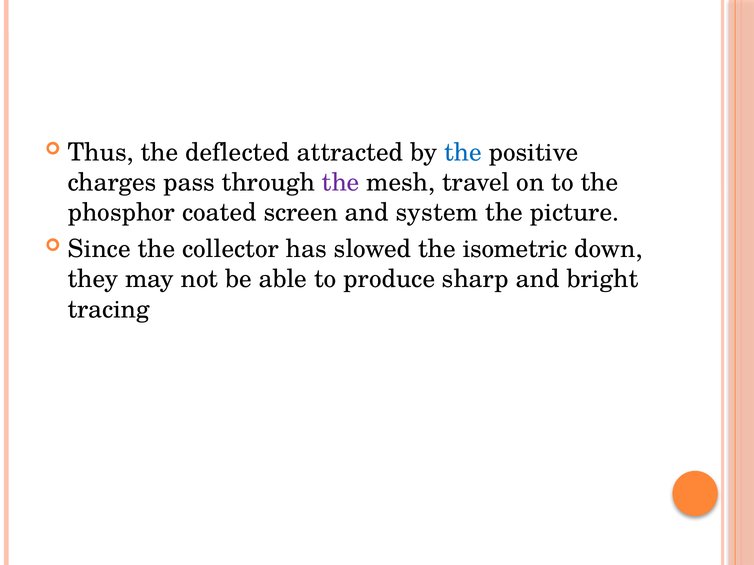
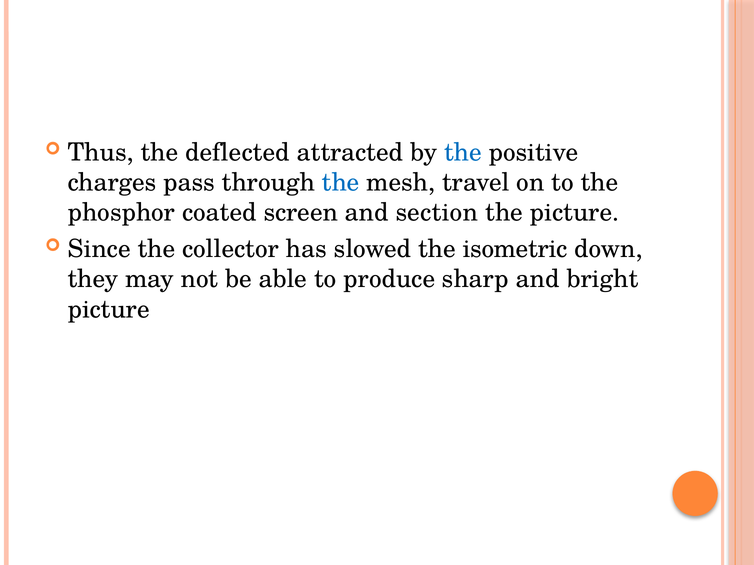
the colour: purple -> blue (341, 183)
system: system -> section (437, 213)
tracing: tracing -> picture (109, 310)
